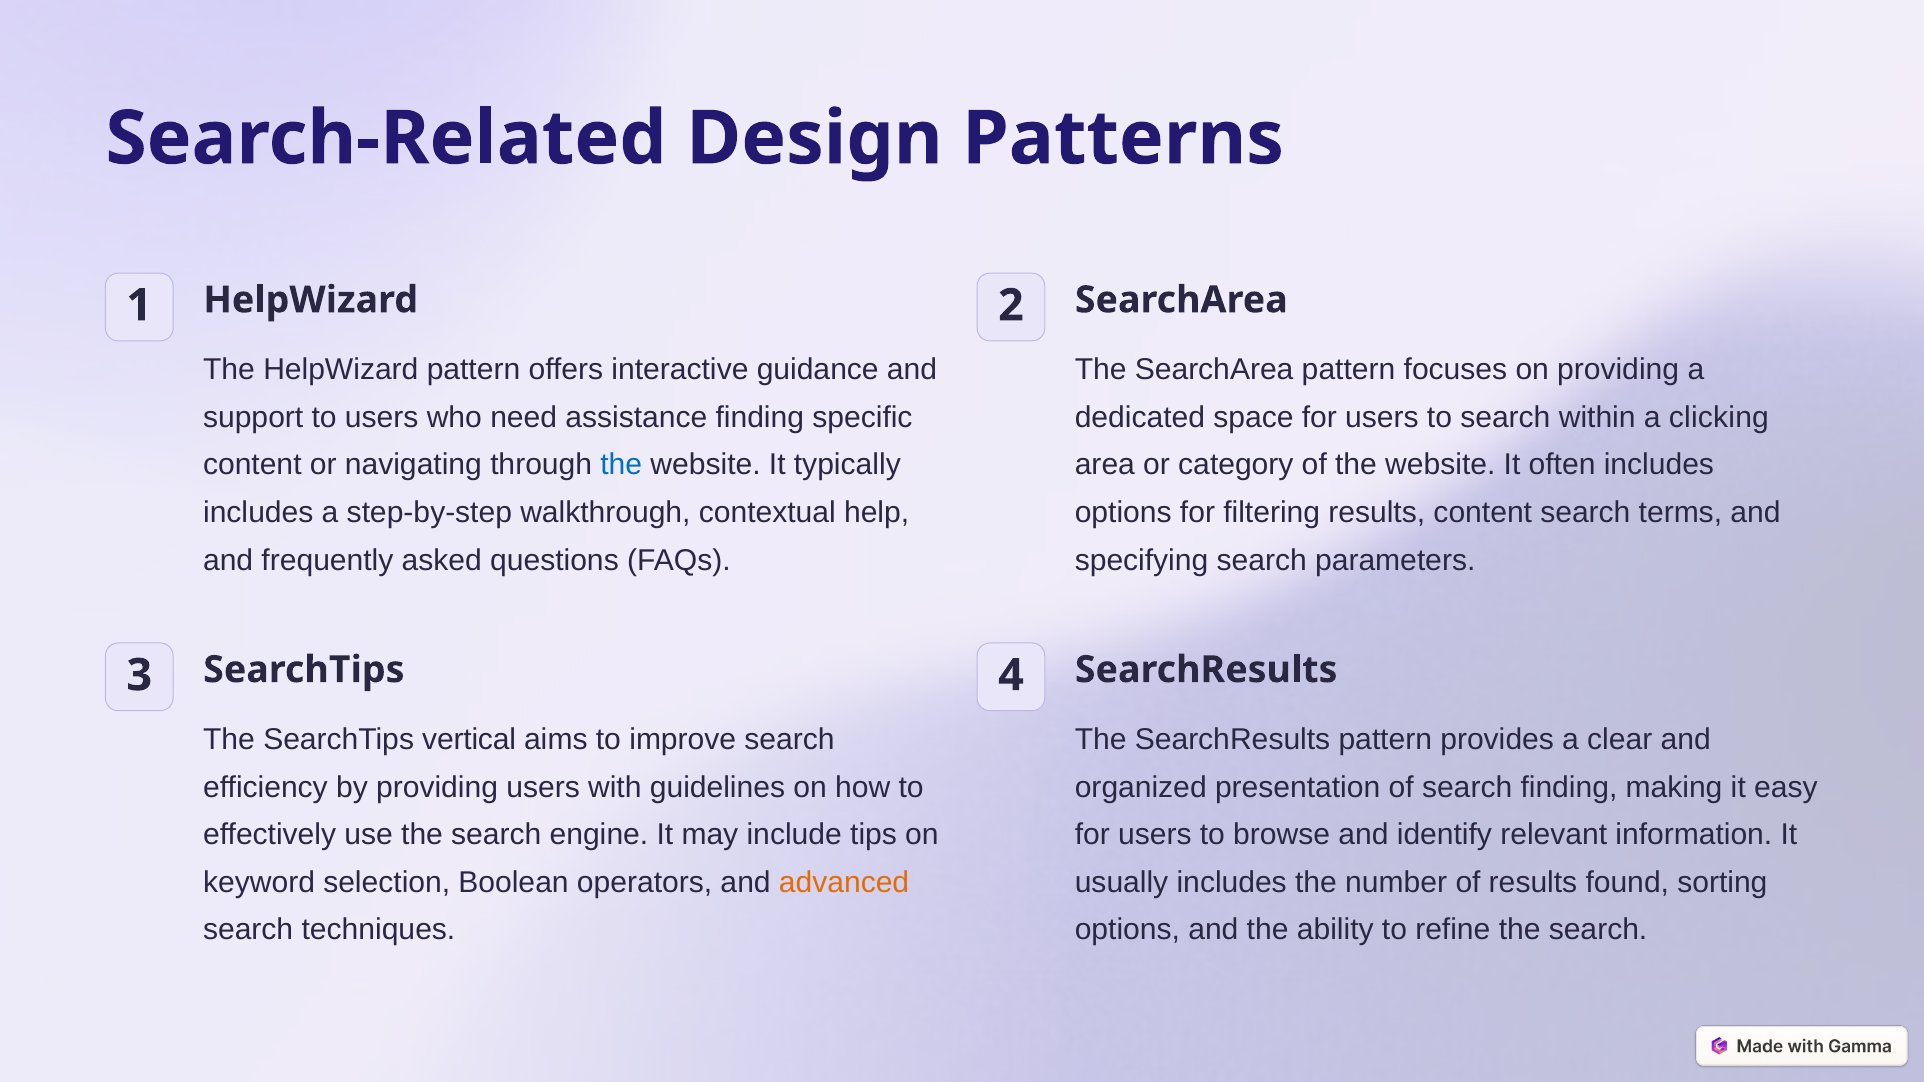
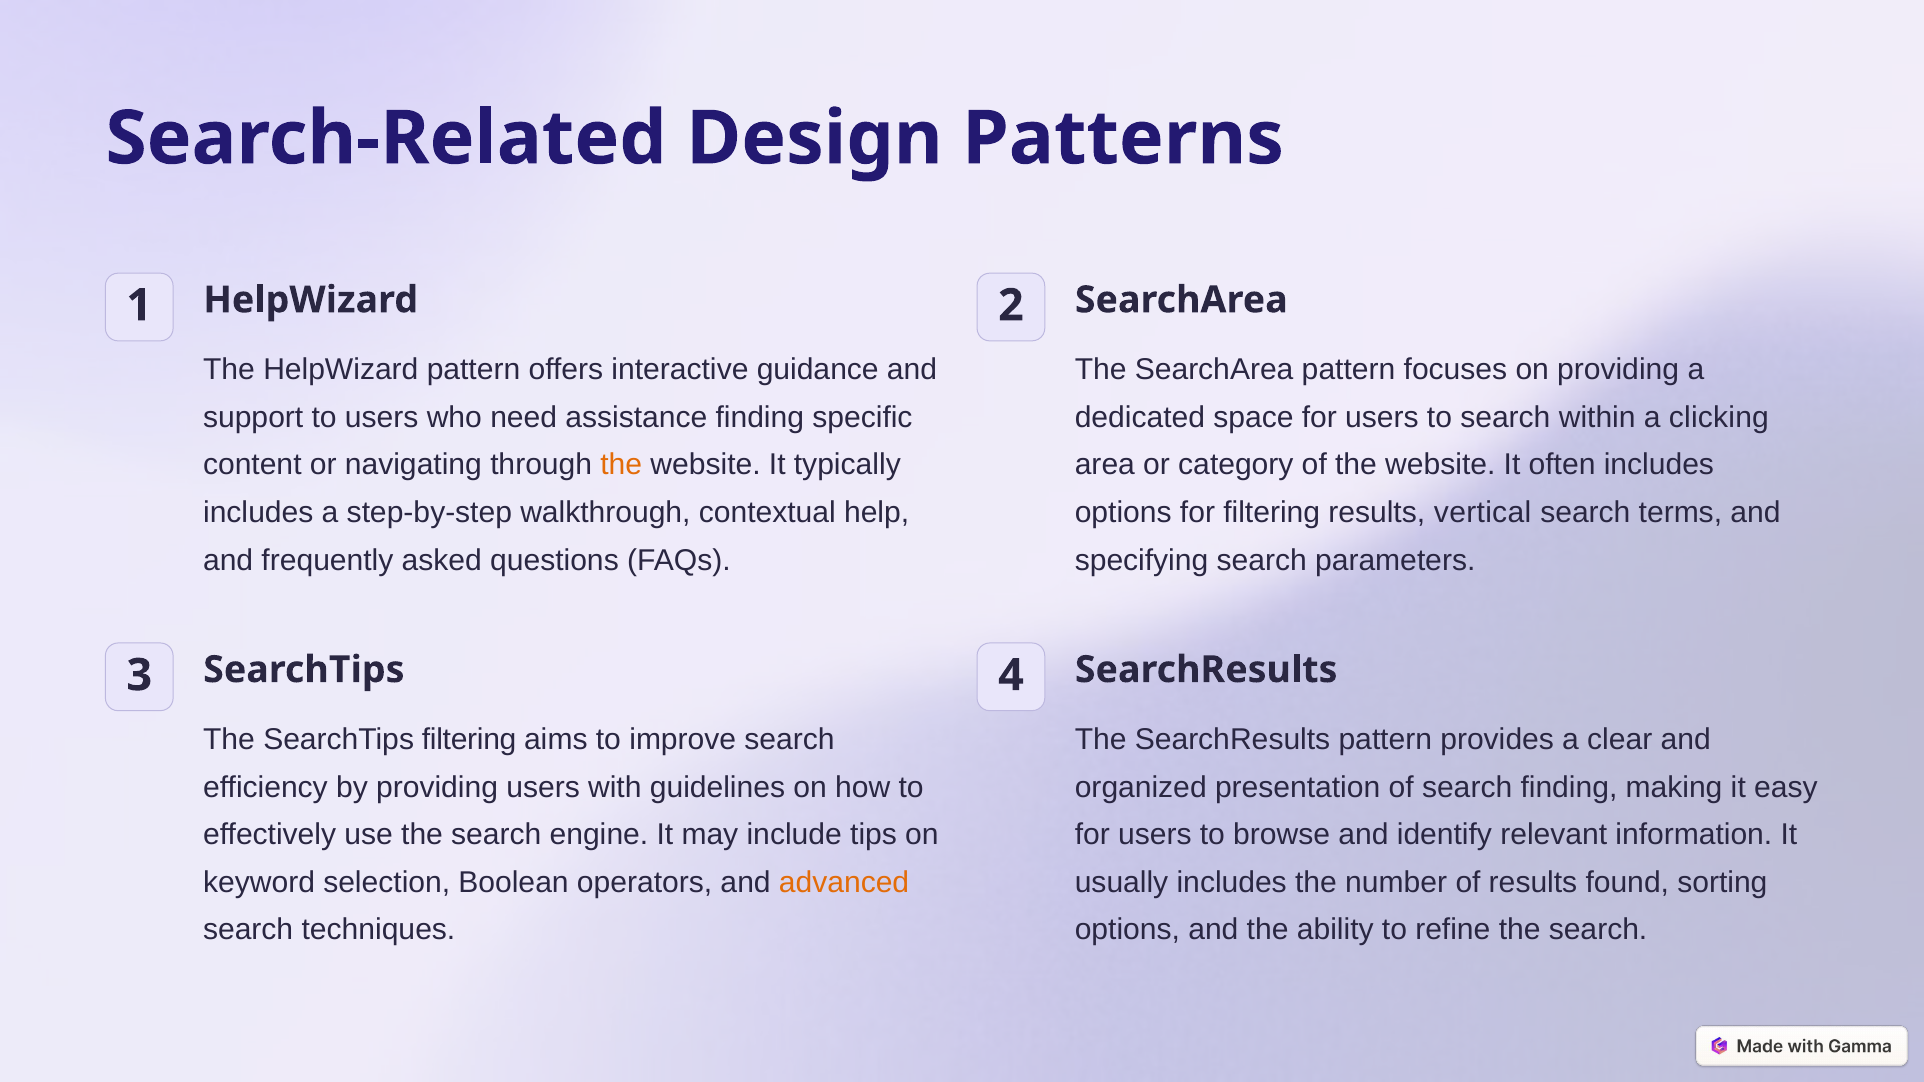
the colour: blue -> orange (621, 465)
results content: content -> vertical (1483, 513)
SearchTips vertical: vertical -> filtering (469, 740)
